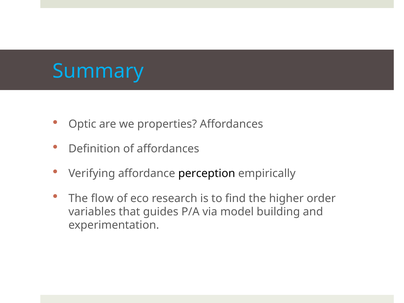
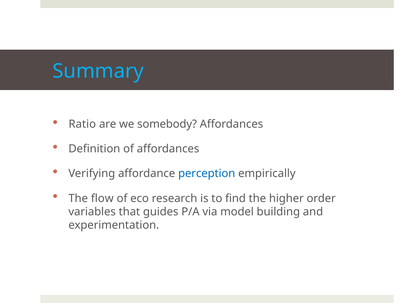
Optic: Optic -> Ratio (82, 124)
properties: properties -> somebody (167, 124)
perception colour: black -> blue (207, 174)
